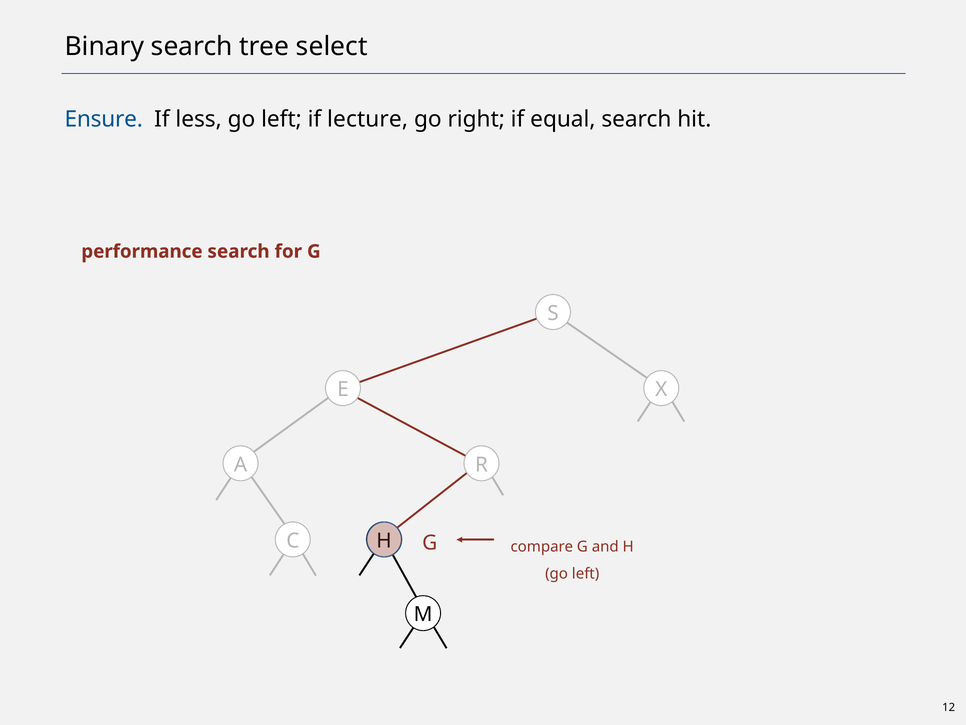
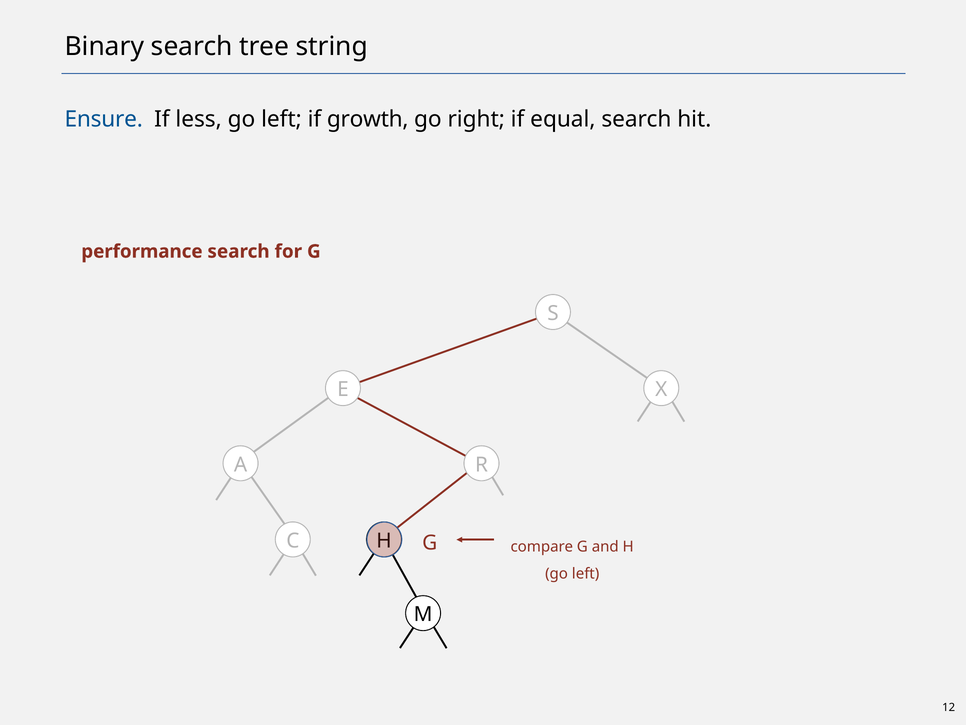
select: select -> string (332, 46)
lecture: lecture -> growth (368, 119)
